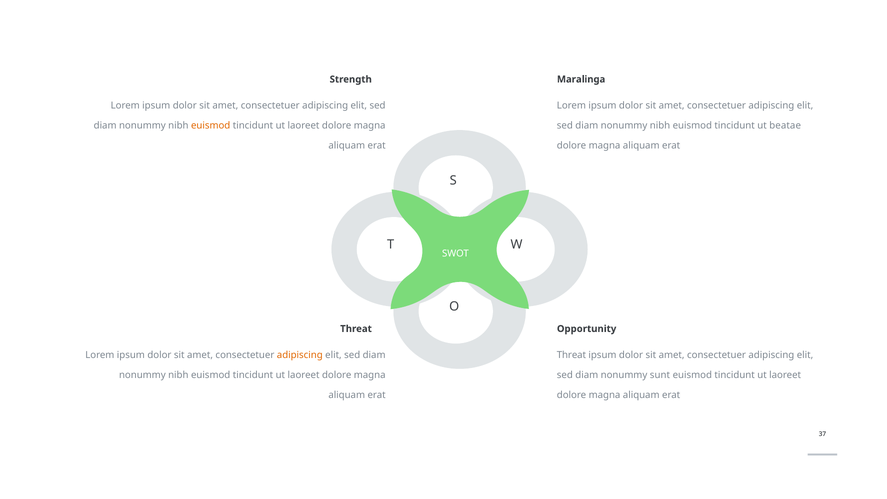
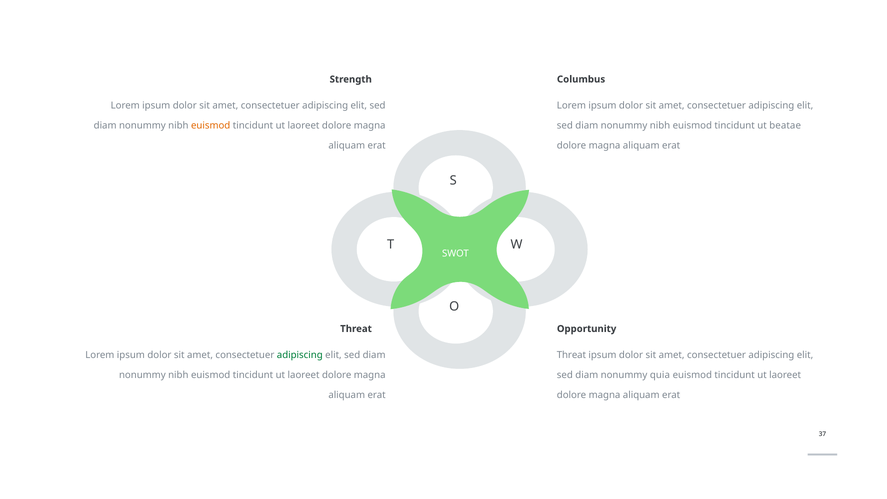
Maralinga: Maralinga -> Columbus (581, 79)
adipiscing colour: orange -> green (300, 355)
sunt: sunt -> quia (660, 375)
